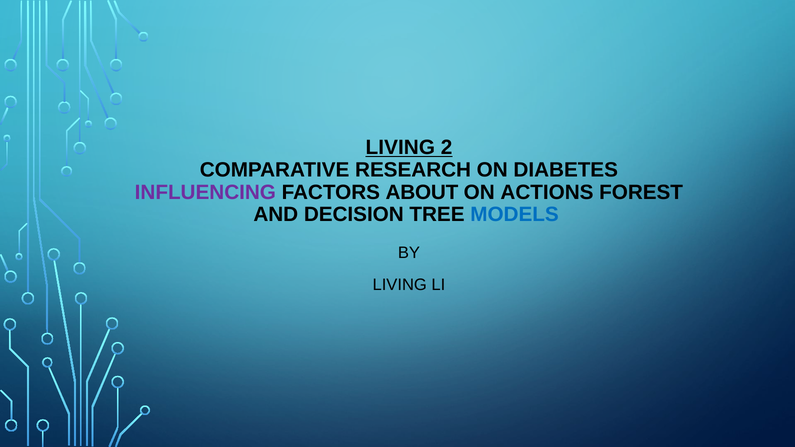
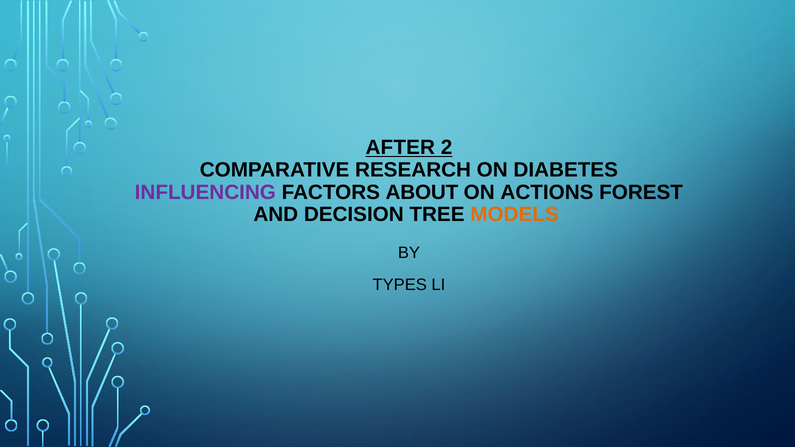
LIVING: LIVING -> AFTER (400, 148)
MODELS colour: blue -> orange (515, 215)
LIVING: LIVING -> TYPES (400, 285)
